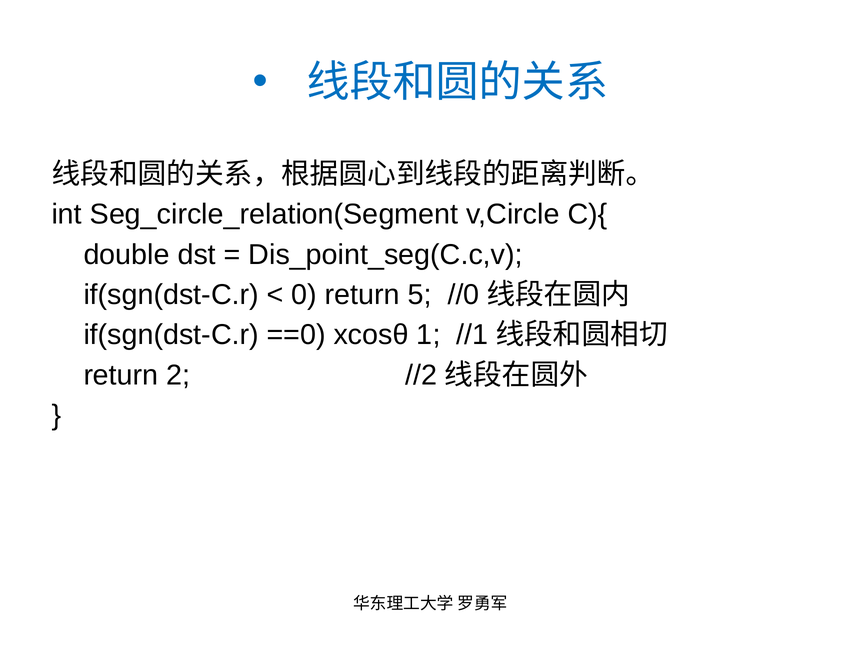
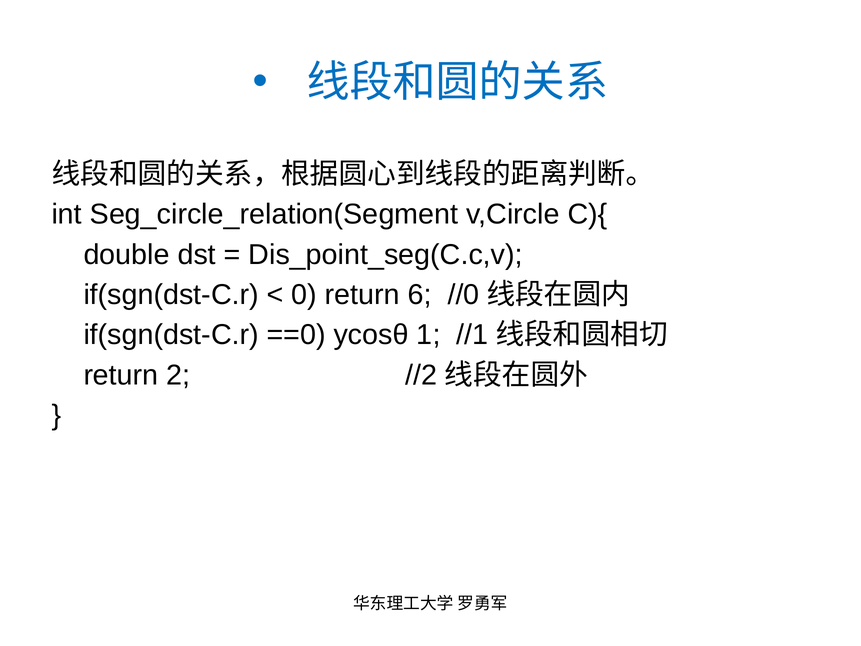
5: 5 -> 6 (420, 295)
xcosθ: xcosθ -> ycosθ (371, 335)
